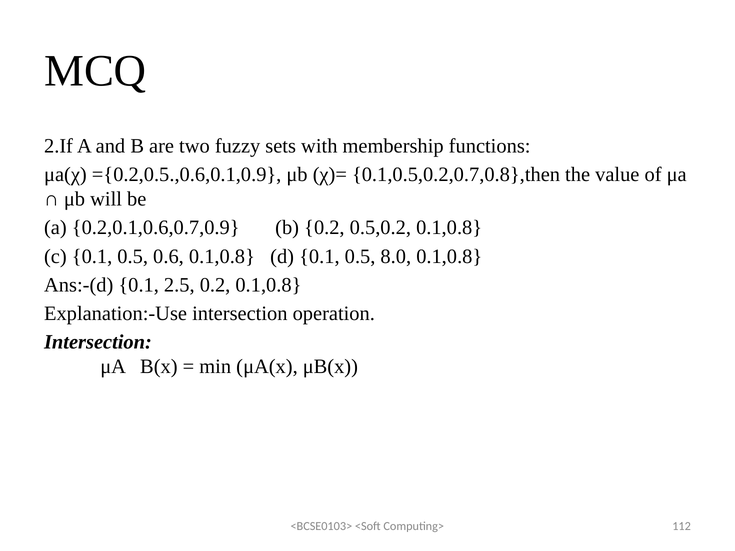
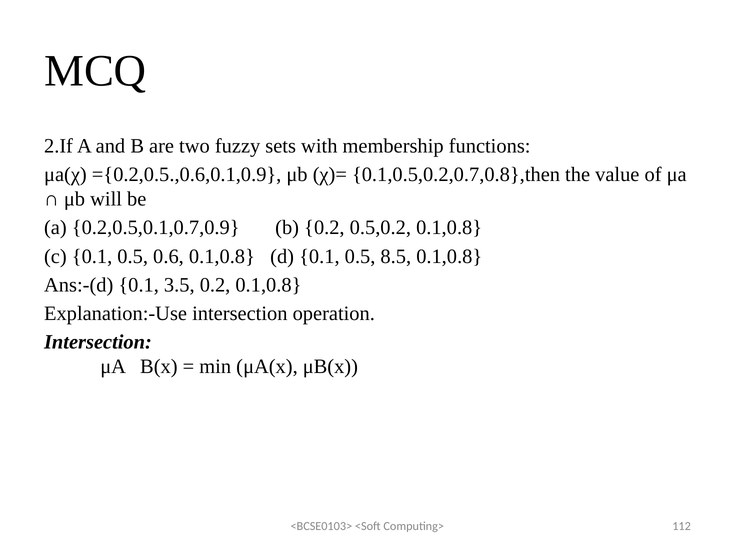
0.2,0.1,0.6,0.7,0.9: 0.2,0.1,0.6,0.7,0.9 -> 0.2,0.5,0.1,0.7,0.9 (156, 228)
8.0: 8.0 -> 8.5 (396, 256)
2.5: 2.5 -> 3.5 (179, 285)
